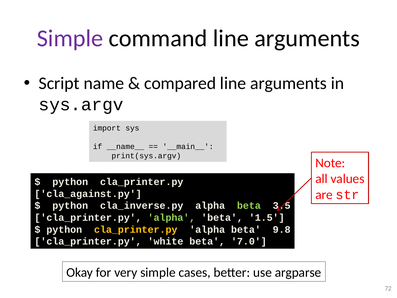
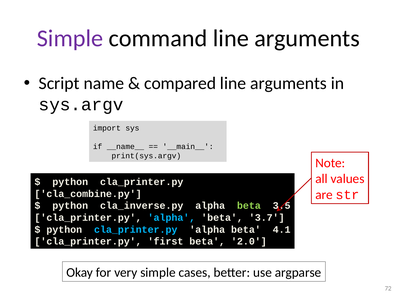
cla_against.py: cla_against.py -> cla_combine.py (88, 194)
alpha colour: light green -> light blue (171, 217)
1.5: 1.5 -> 3.7 (267, 217)
cla_printer.py colour: yellow -> light blue (136, 229)
9.8: 9.8 -> 4.1 (282, 229)
white: white -> first (166, 241)
7.0: 7.0 -> 2.0 (249, 241)
